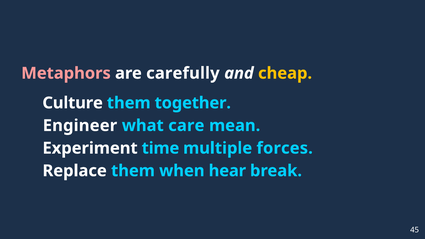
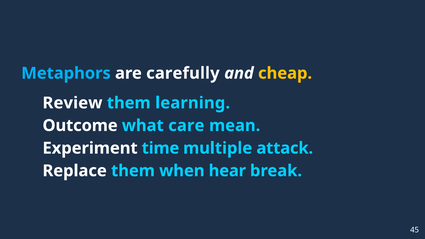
Metaphors colour: pink -> light blue (66, 73)
Culture: Culture -> Review (72, 103)
together: together -> learning (193, 103)
Engineer: Engineer -> Outcome (80, 126)
forces: forces -> attack (285, 148)
